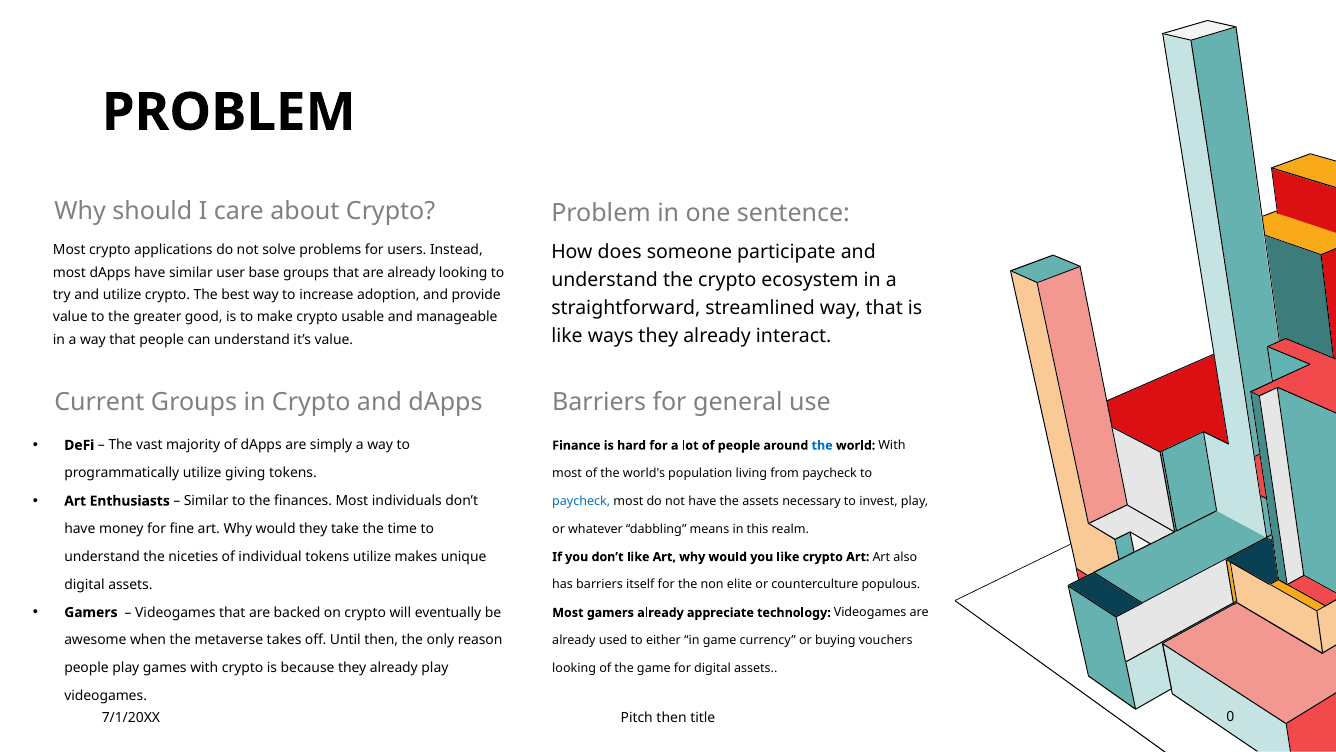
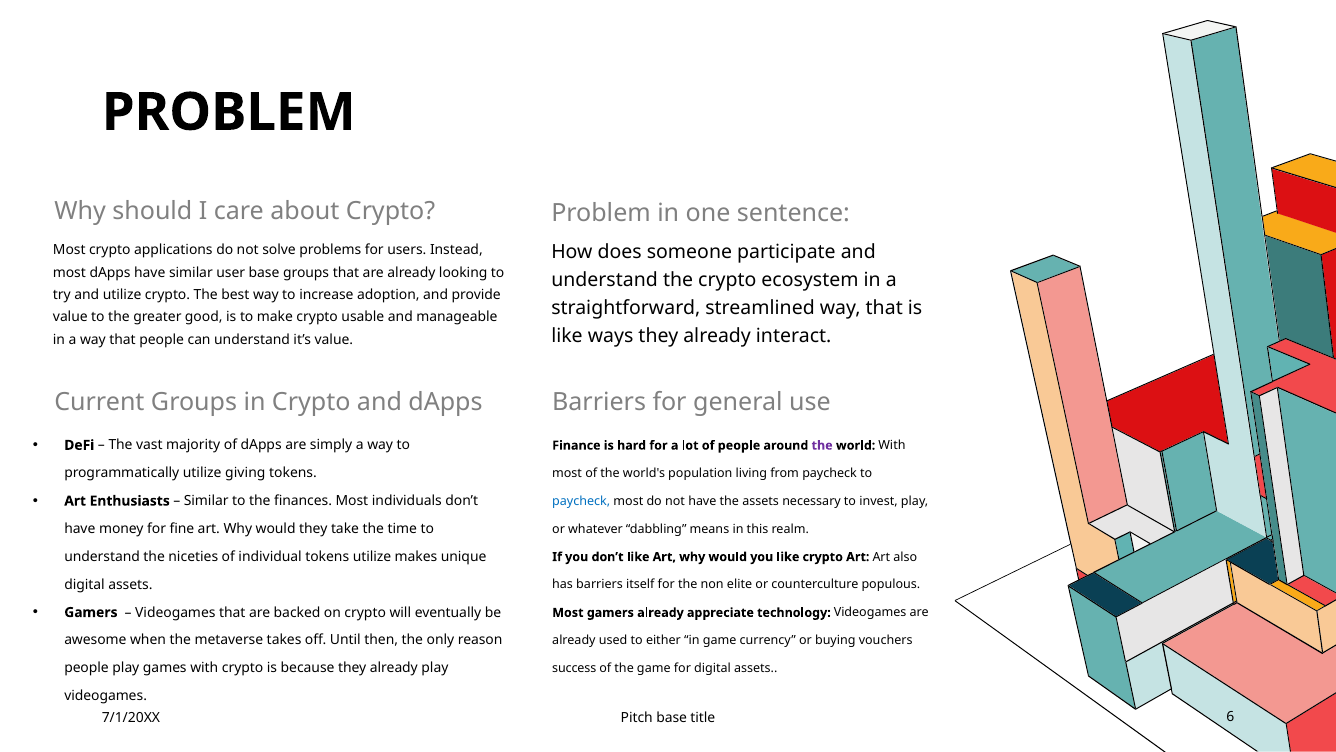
the colour: blue -> purple (822, 445)
looking: looking -> success (574, 668)
Pitch then: then -> base (672, 717)
0: 0 -> 6 (1230, 716)
